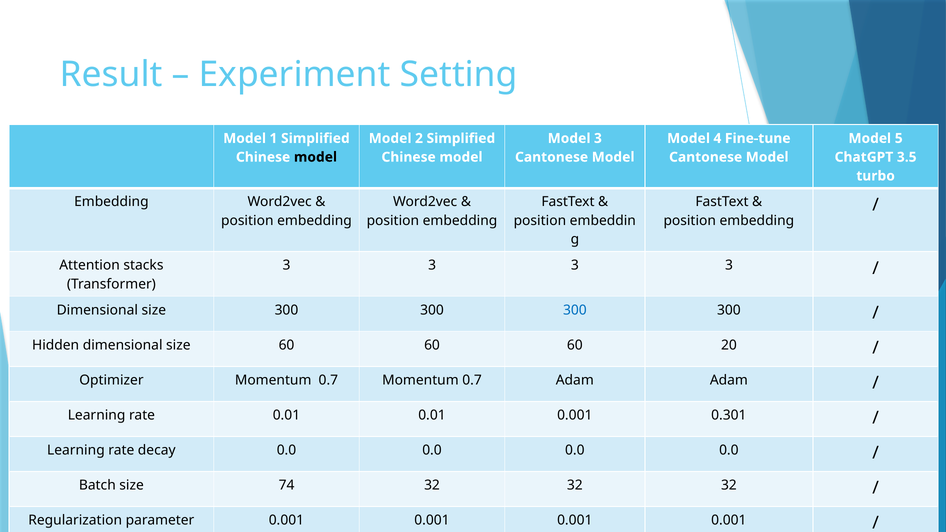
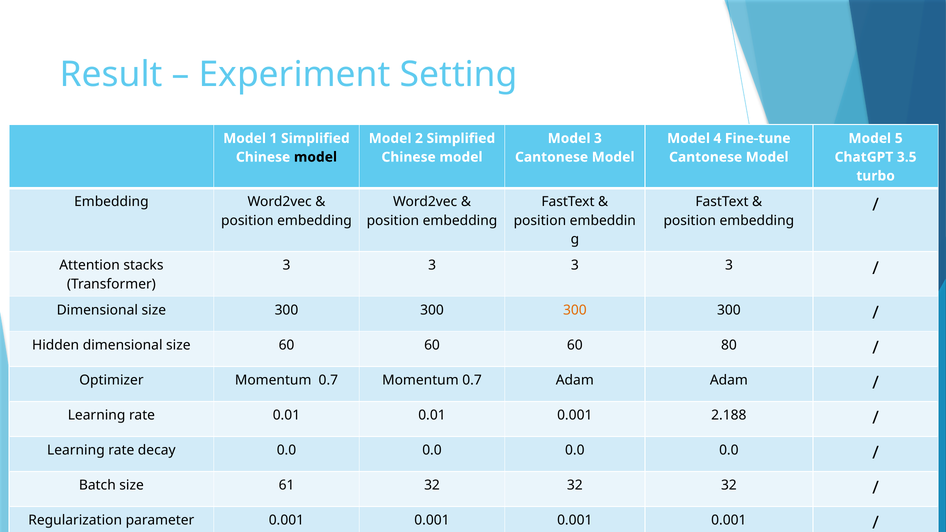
300 colour: blue -> orange (575, 310)
20: 20 -> 80 (729, 345)
0.301: 0.301 -> 2.188 (729, 415)
74: 74 -> 61 (287, 485)
